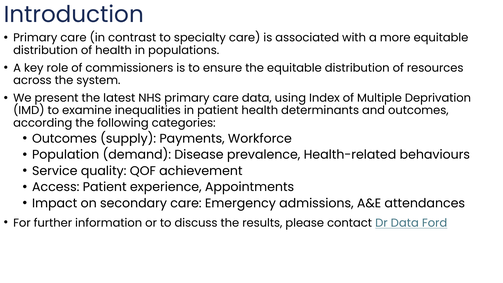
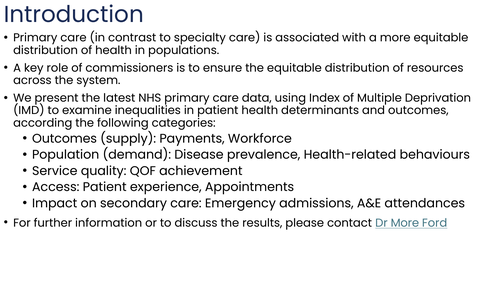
Dr Data: Data -> More (405, 223)
